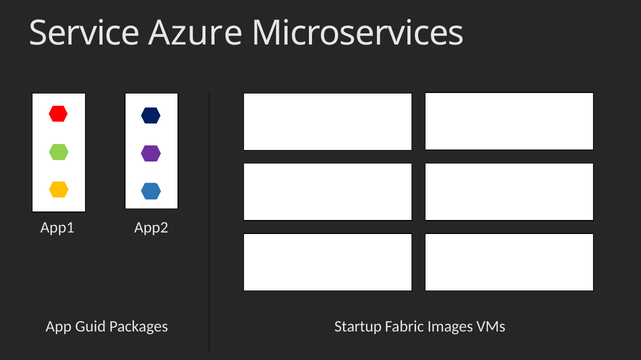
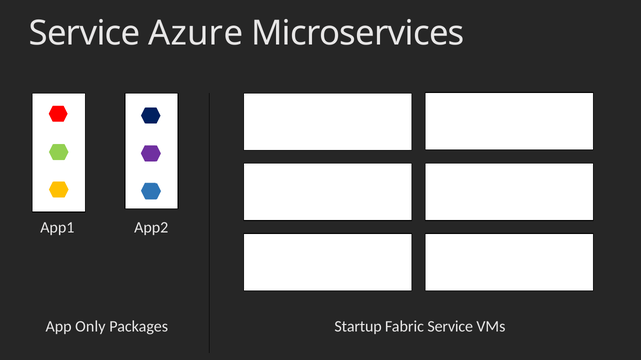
Guid: Guid -> Only (90, 327)
Fabric Images: Images -> Service (450, 327)
